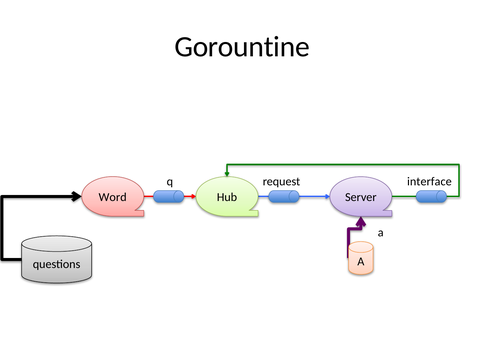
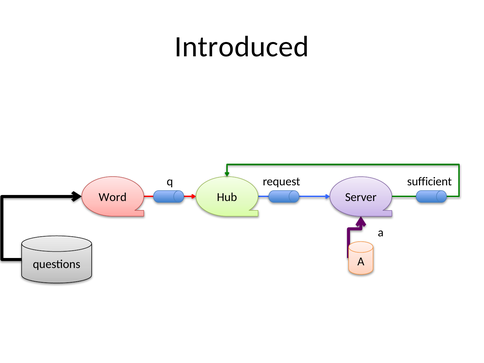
Gorountine: Gorountine -> Introduced (242, 47)
interface: interface -> sufficient (430, 182)
